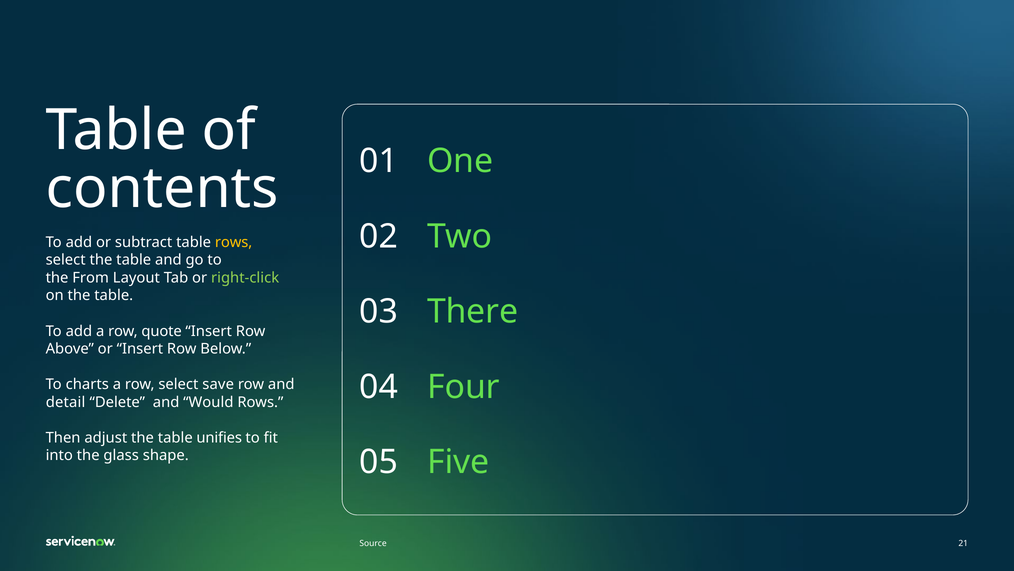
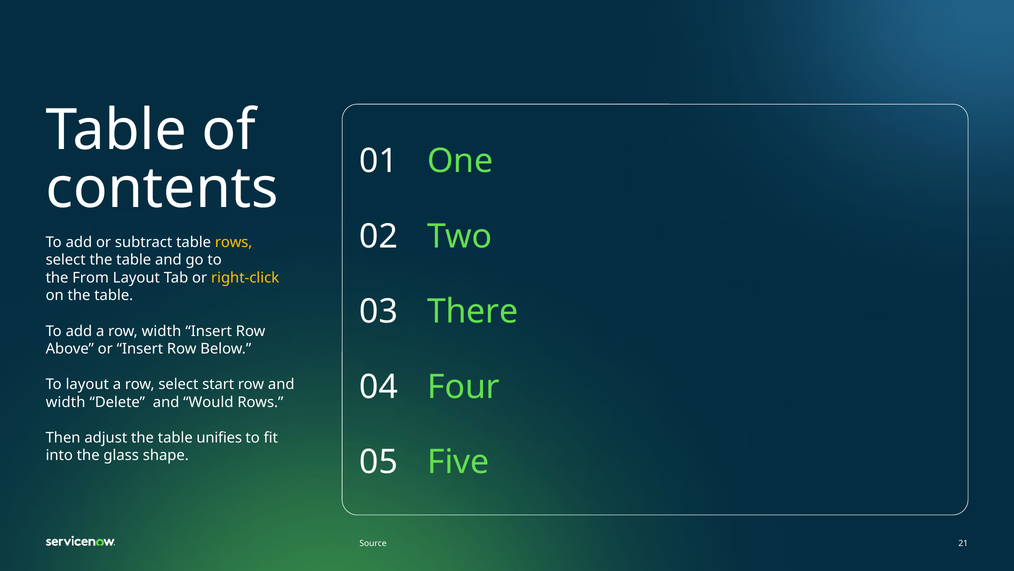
right-click colour: light green -> yellow (245, 278)
row quote: quote -> width (161, 331)
To charts: charts -> layout (87, 384)
save: save -> start (218, 384)
detail: detail -> width (66, 402)
